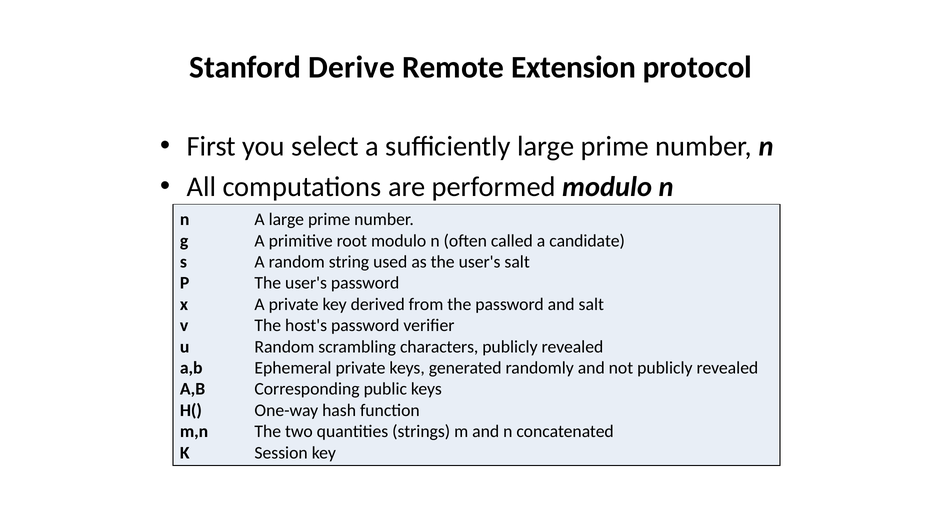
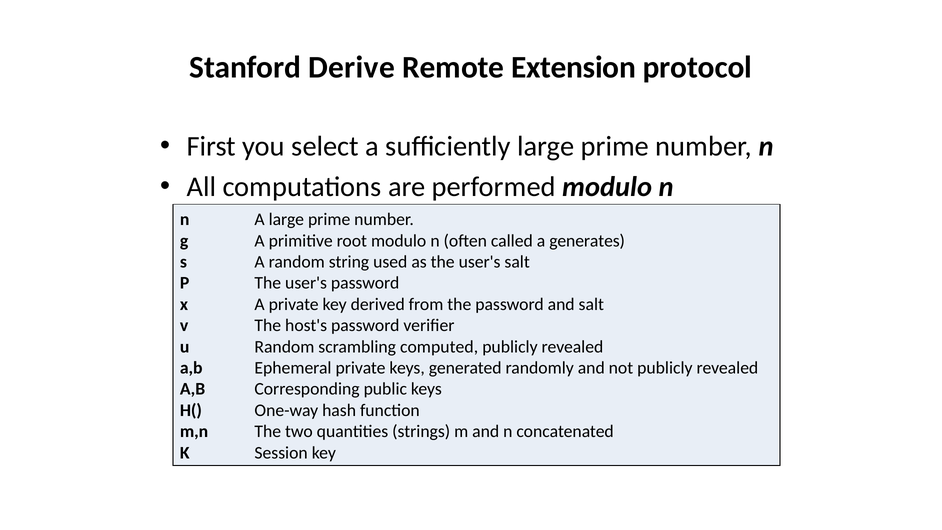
candidate: candidate -> generates (587, 241)
characters: characters -> computed (439, 347)
